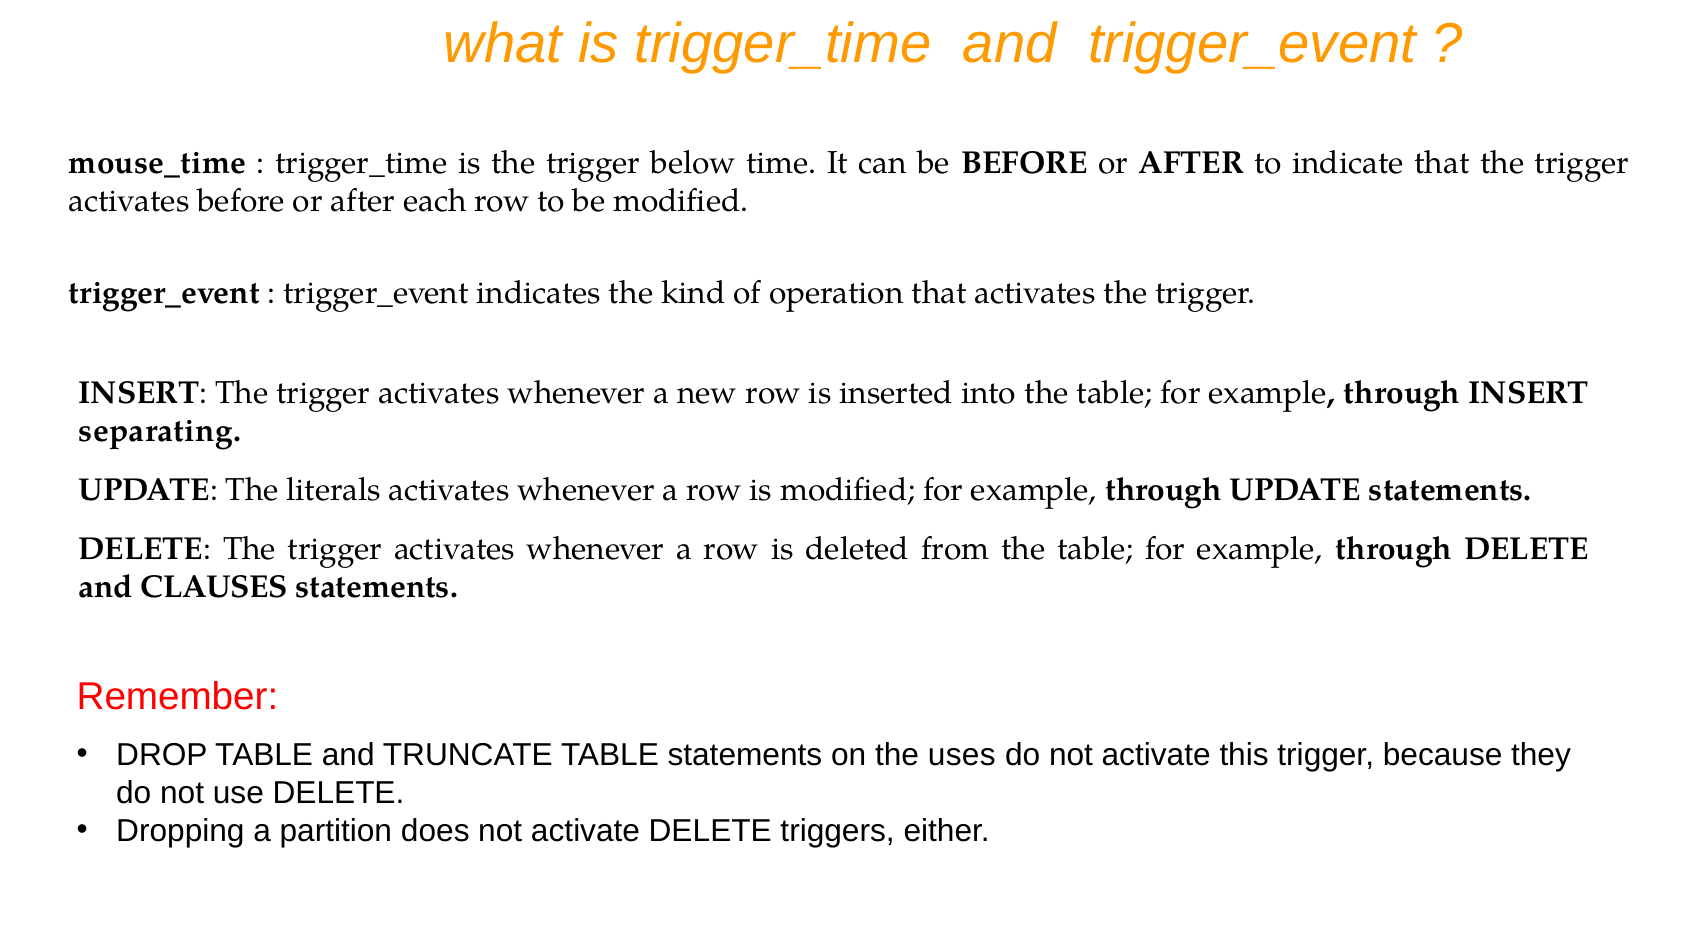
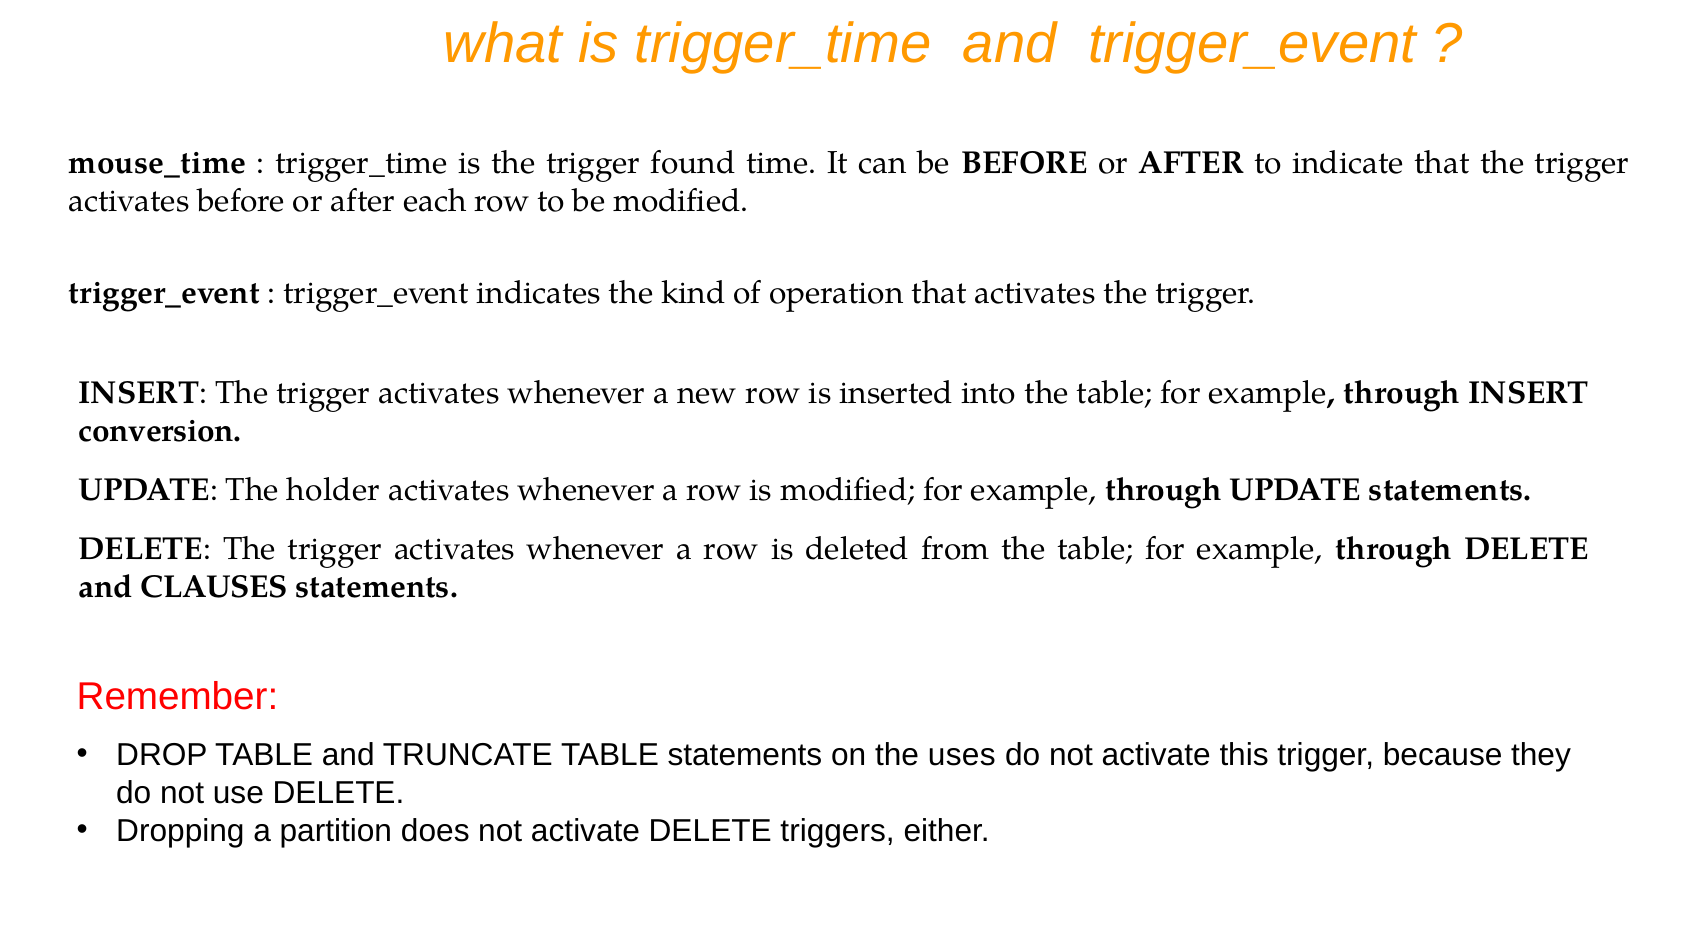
below: below -> found (693, 163)
separating: separating -> conversion (160, 430)
literals: literals -> holder (334, 490)
